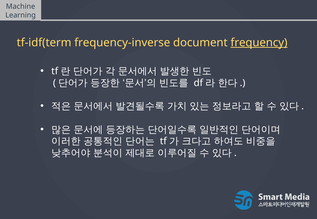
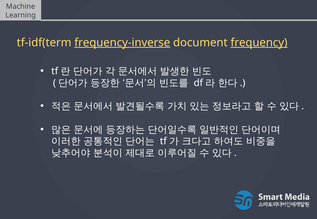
frequency-inverse underline: none -> present (122, 43)
